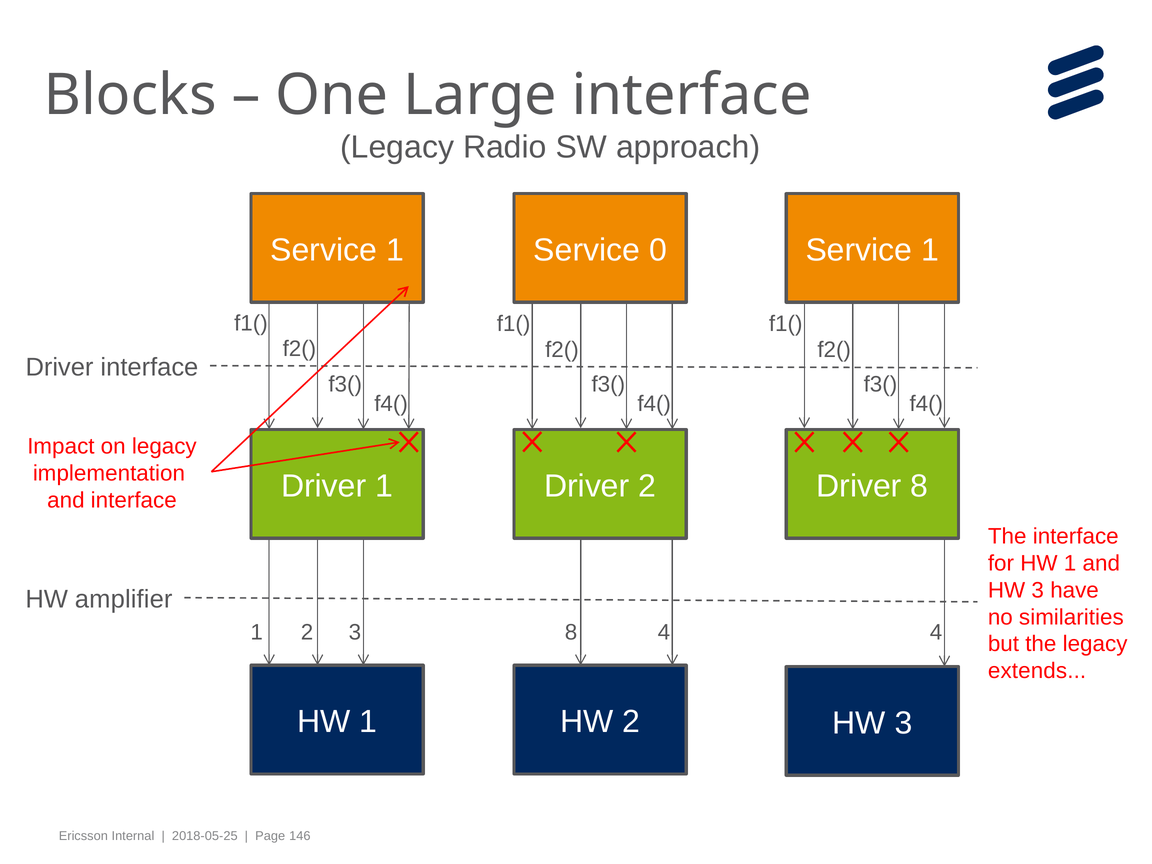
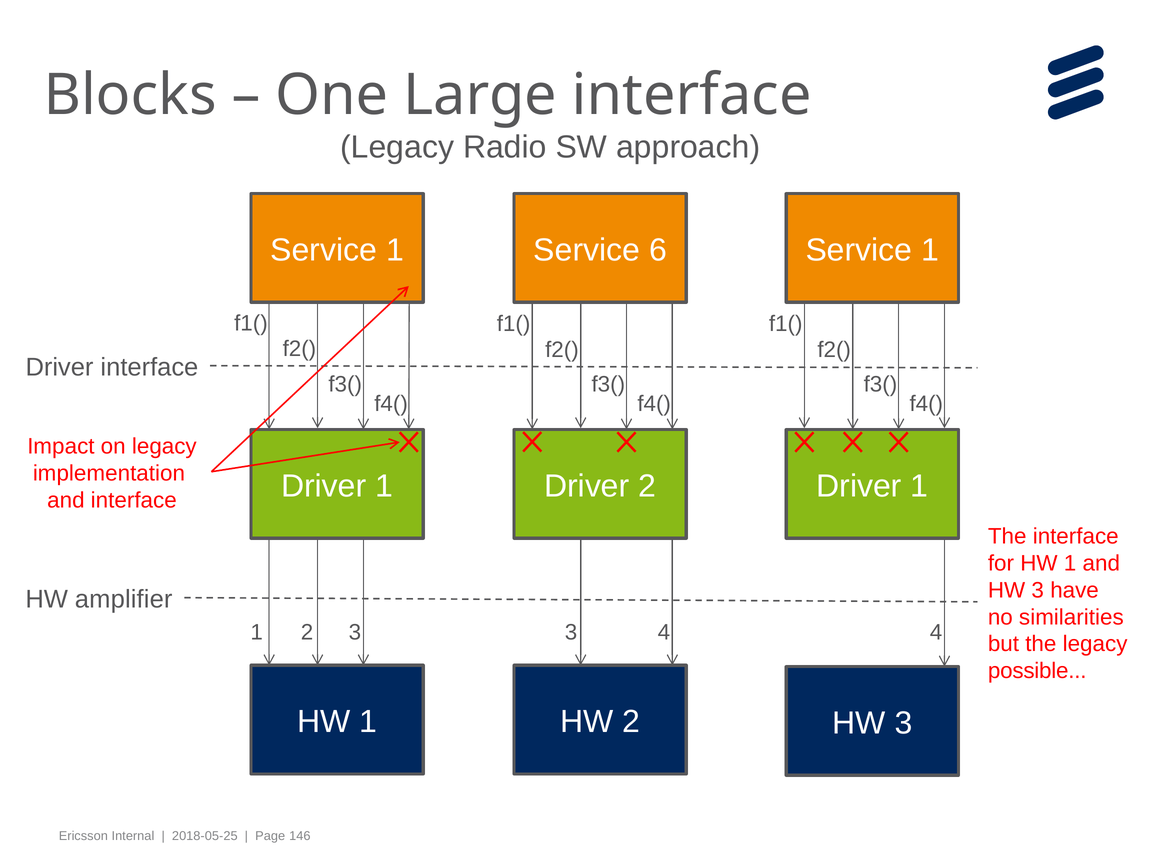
0: 0 -> 6 (658, 250)
8: 8 -> 1 (919, 486)
3 8: 8 -> 3 (571, 632)
extends: extends -> possible (1037, 671)
